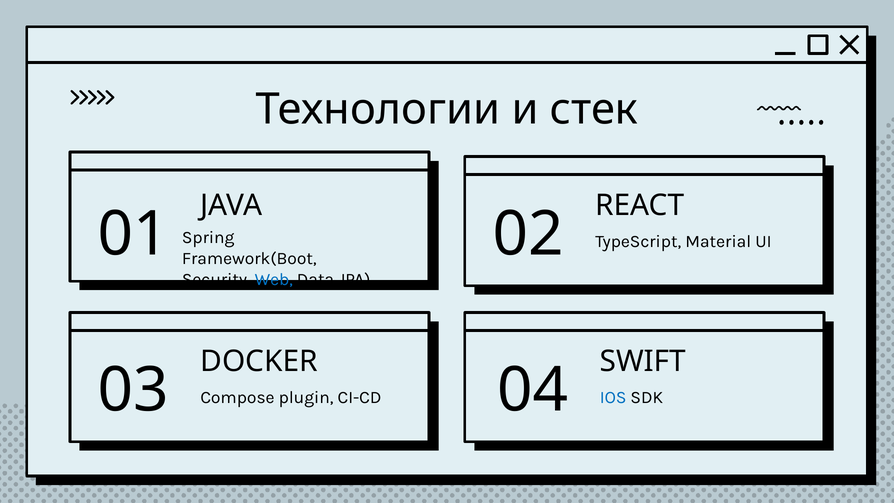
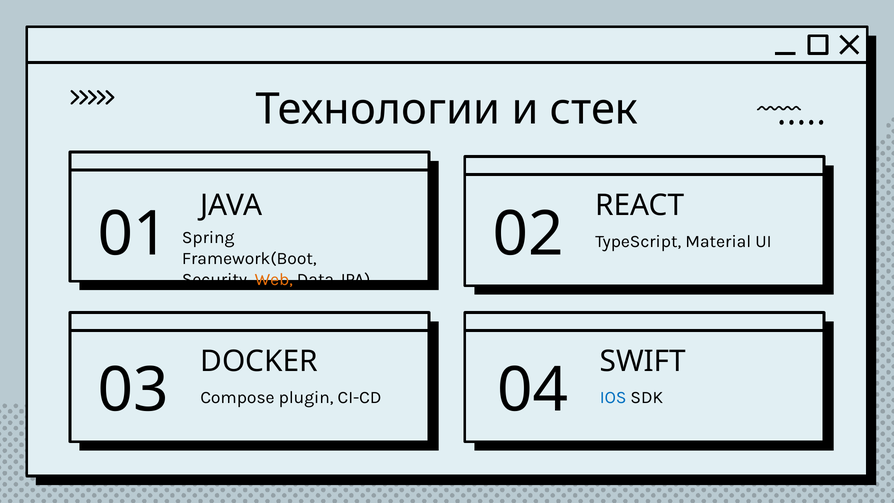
Web colour: blue -> orange (274, 279)
